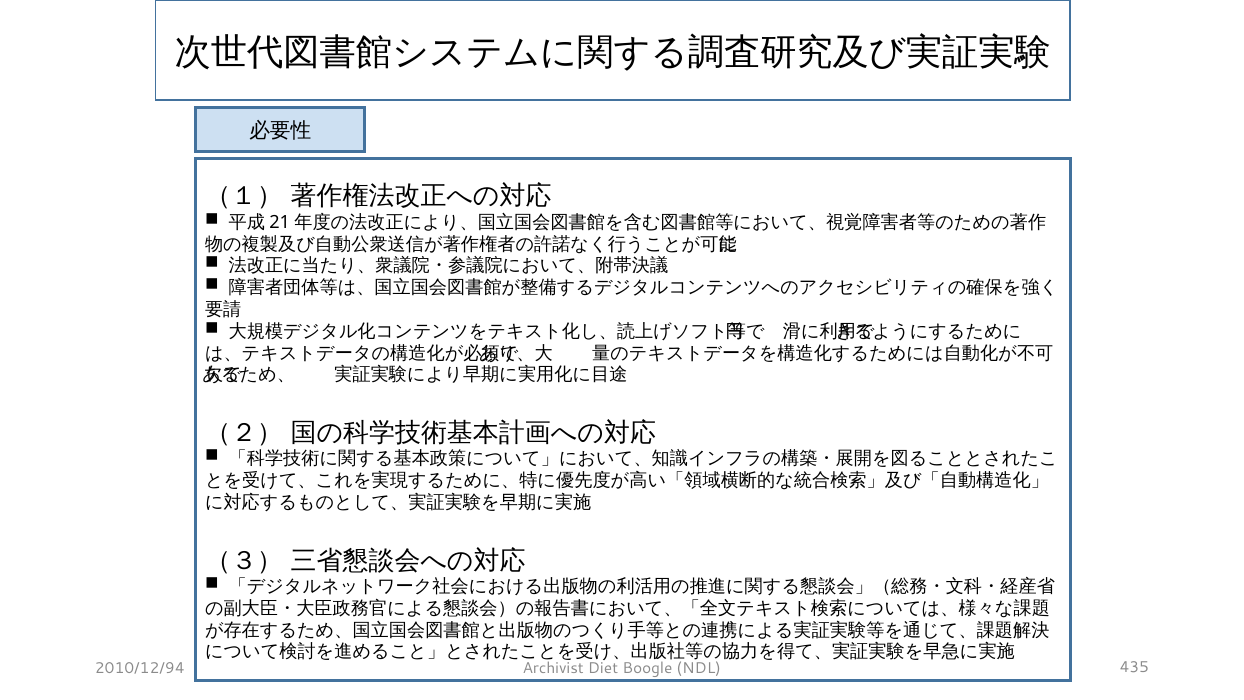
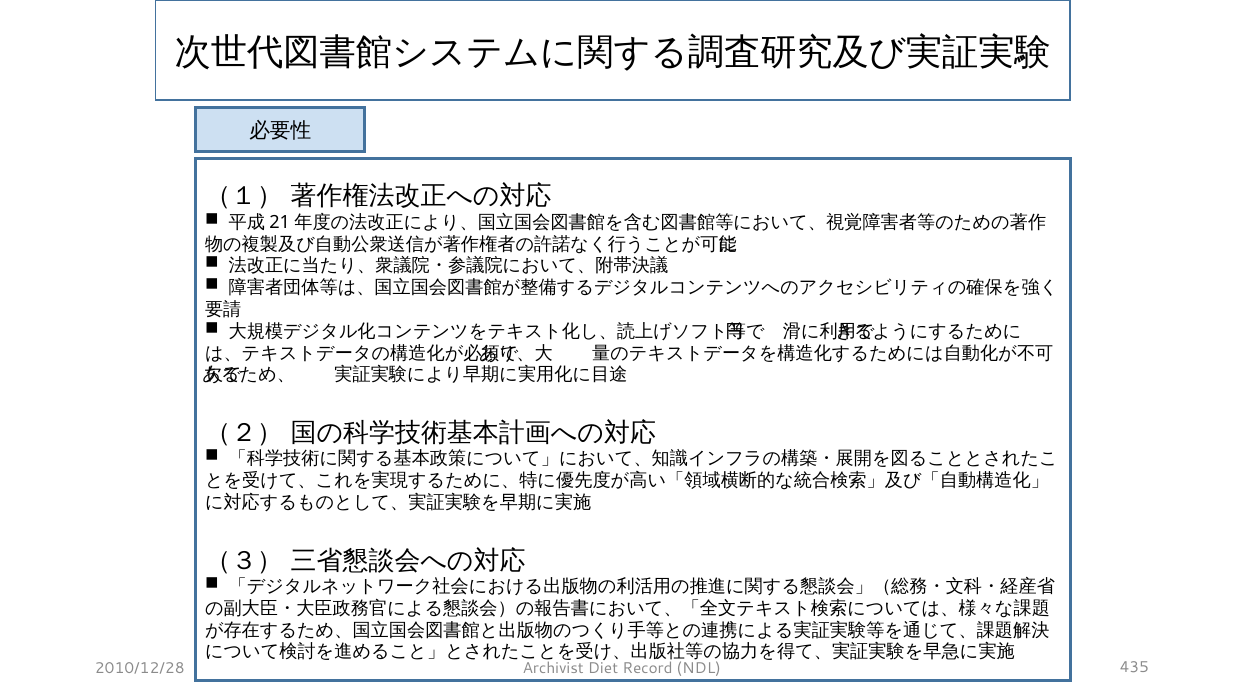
2010/12/94: 2010/12/94 -> 2010/12/28 (140, 668)
Boogle: Boogle -> Record (647, 668)
